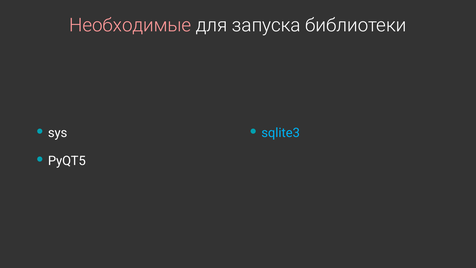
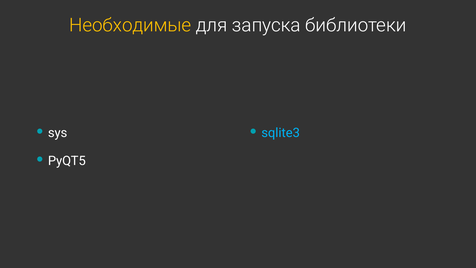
Необходимые colour: pink -> yellow (130, 25)
